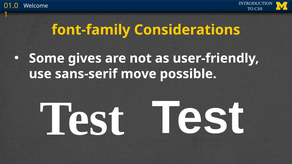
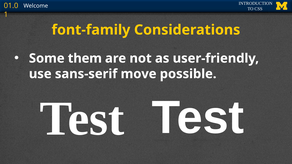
gives: gives -> them (85, 58)
